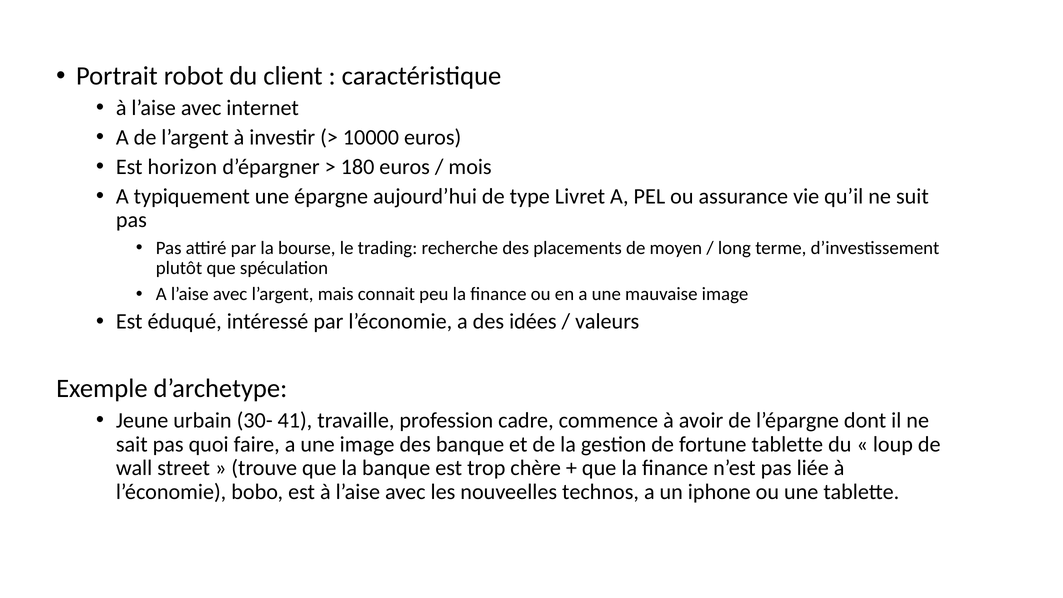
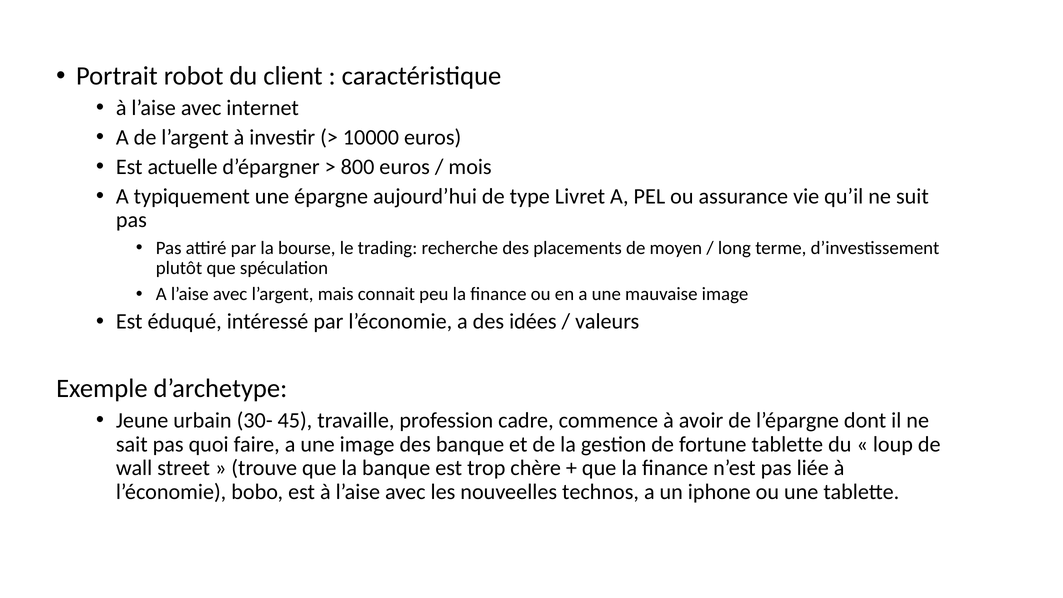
horizon: horizon -> actuelle (183, 167)
180: 180 -> 800 (358, 167)
41: 41 -> 45 (295, 420)
